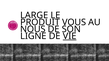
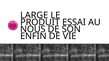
VOUS: VOUS -> ESSAI (74, 22)
LIGNE: LIGNE -> ENFIN (33, 36)
VIE underline: present -> none (70, 36)
